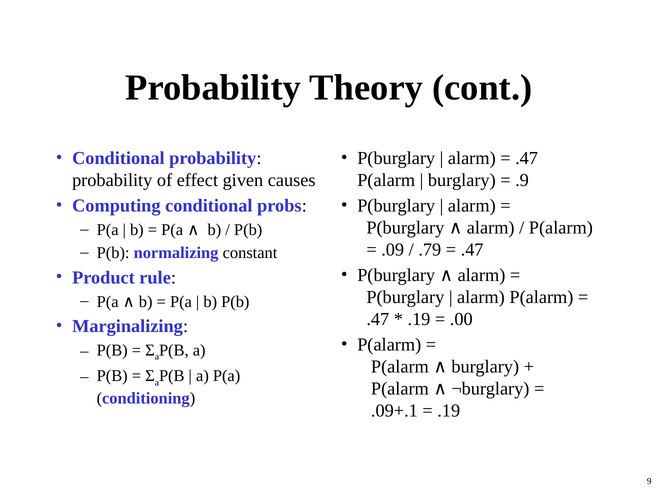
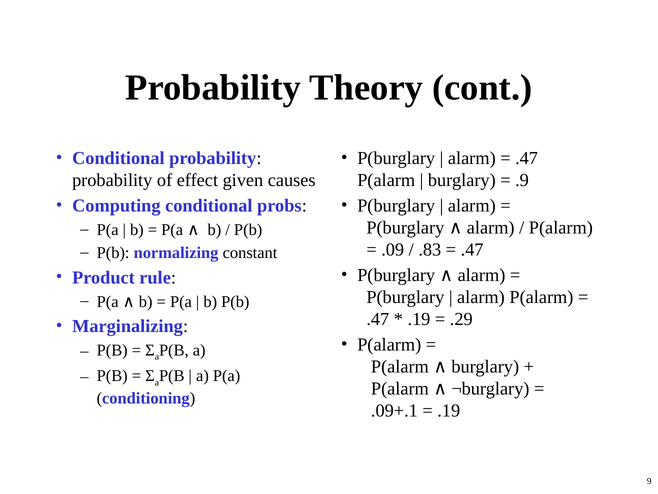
.79: .79 -> .83 (430, 250)
.00: .00 -> .29 (461, 319)
